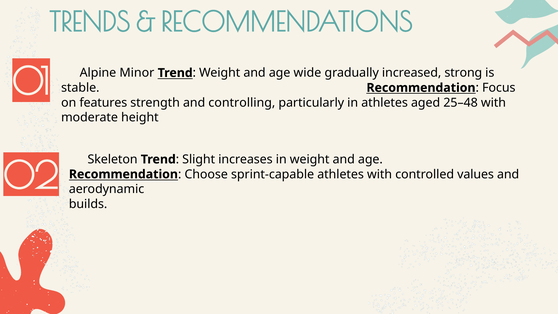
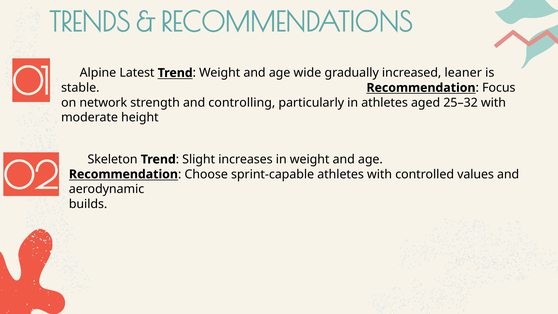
Minor: Minor -> Latest (137, 73)
strong: strong -> leaner (463, 73)
features: features -> network (103, 103)
25–48: 25–48 -> 25–32 (461, 103)
